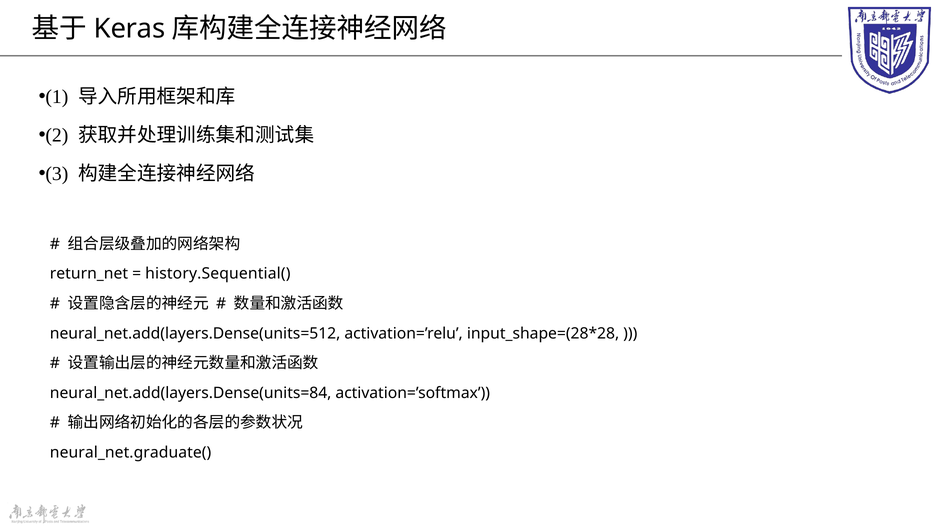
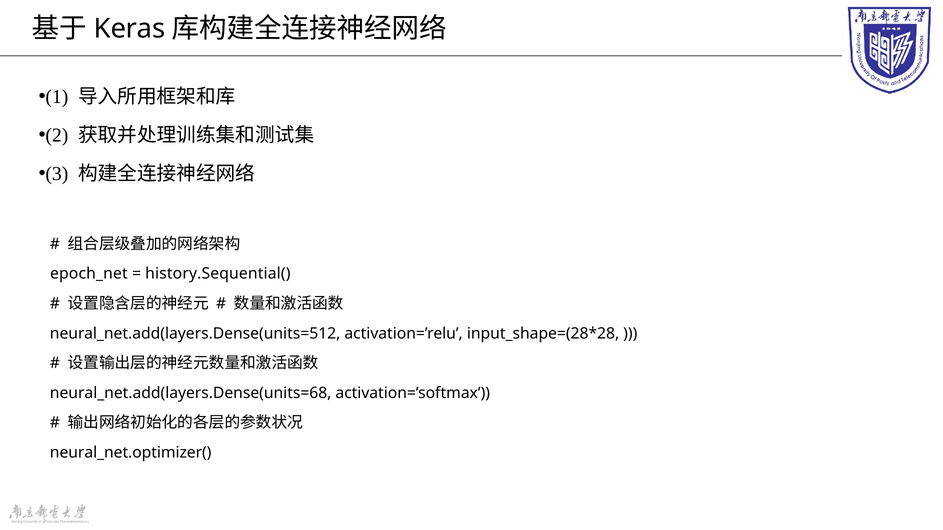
return_net: return_net -> epoch_net (89, 274)
neural_net.add(layers.Dense(units=84: neural_net.add(layers.Dense(units=84 -> neural_net.add(layers.Dense(units=68 (191, 393)
neural_net.graduate(: neural_net.graduate( -> neural_net.optimizer( (131, 453)
